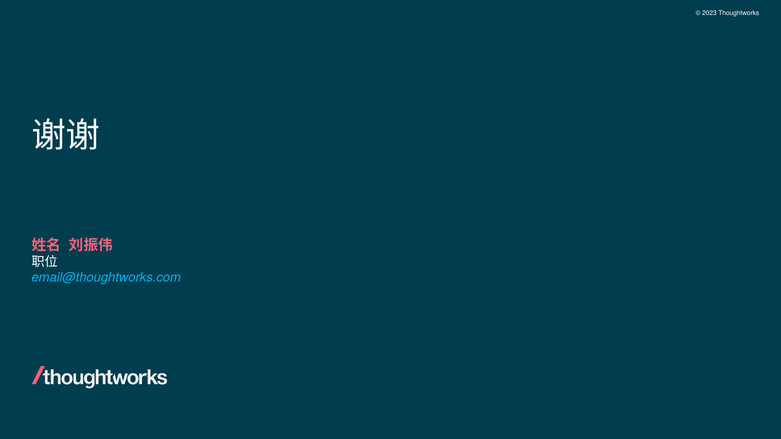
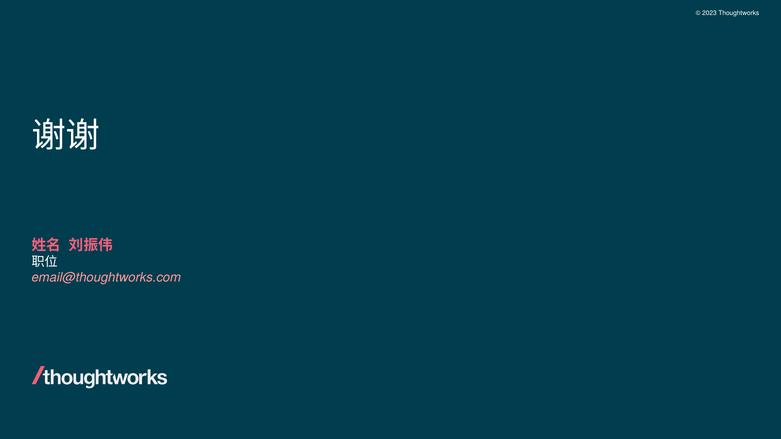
email@thoughtworks.com colour: light blue -> pink (106, 278)
